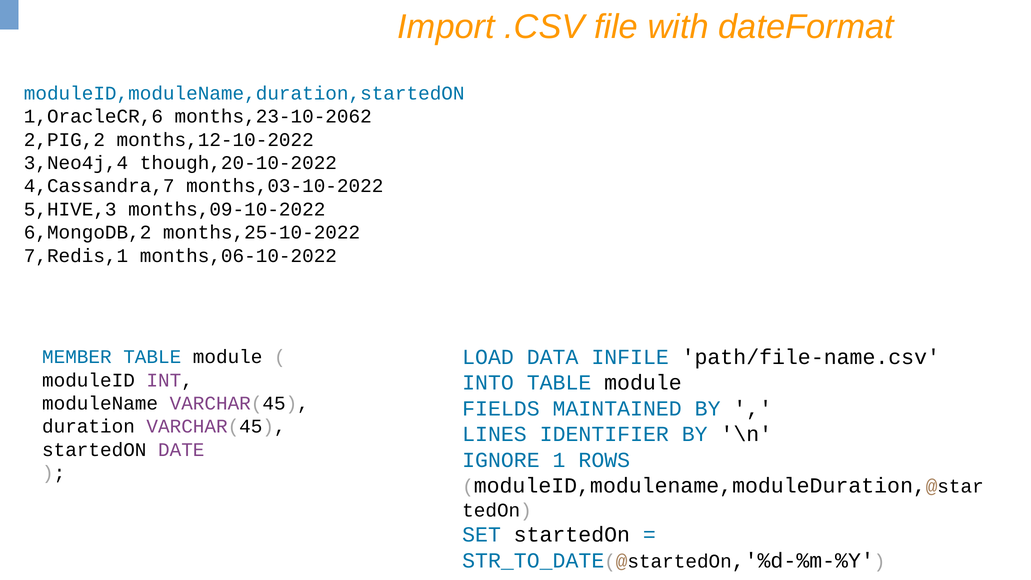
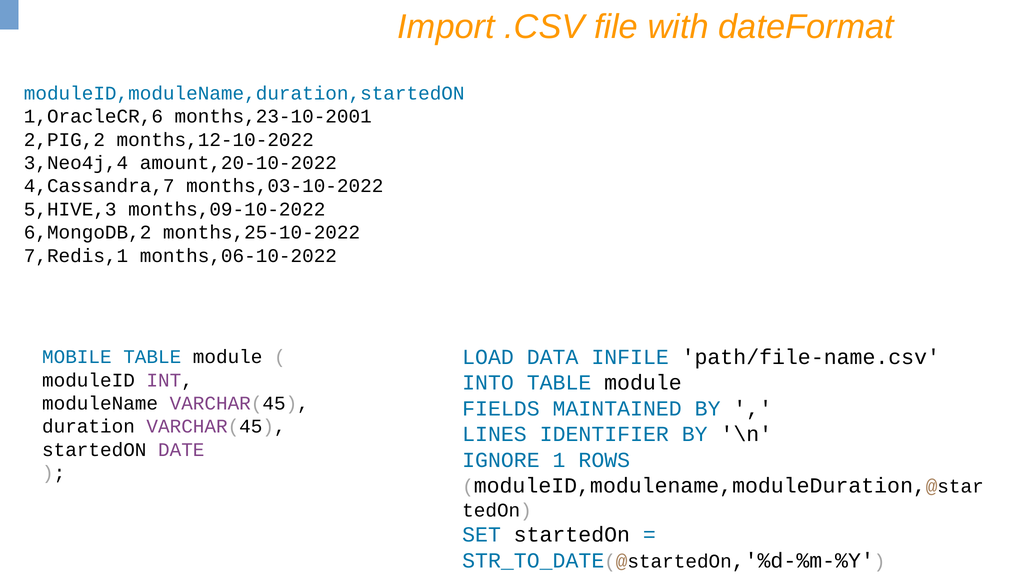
months,23-10-2062: months,23-10-2062 -> months,23-10-2001 (273, 116)
though,20-10-2022: though,20-10-2022 -> amount,20-10-2022 (238, 163)
MEMBER: MEMBER -> MOBILE (77, 357)
